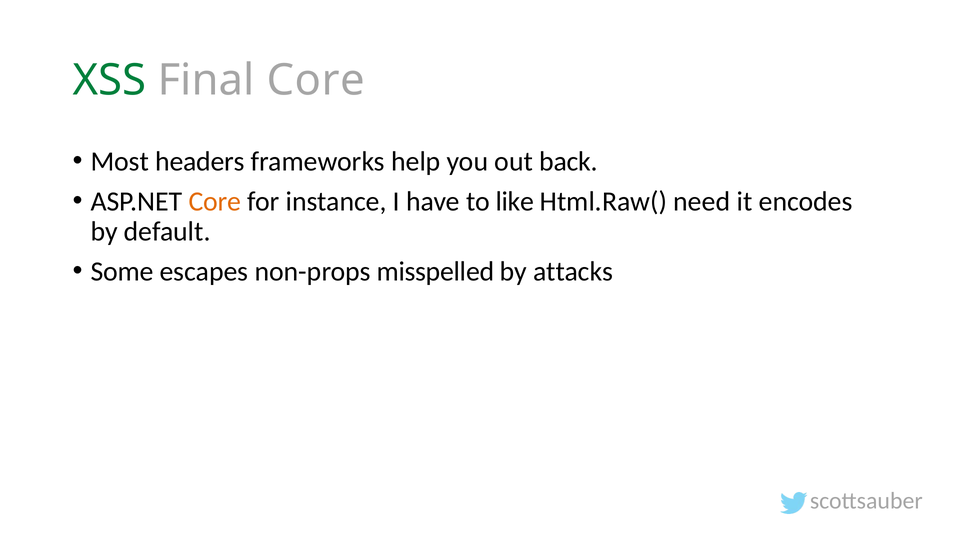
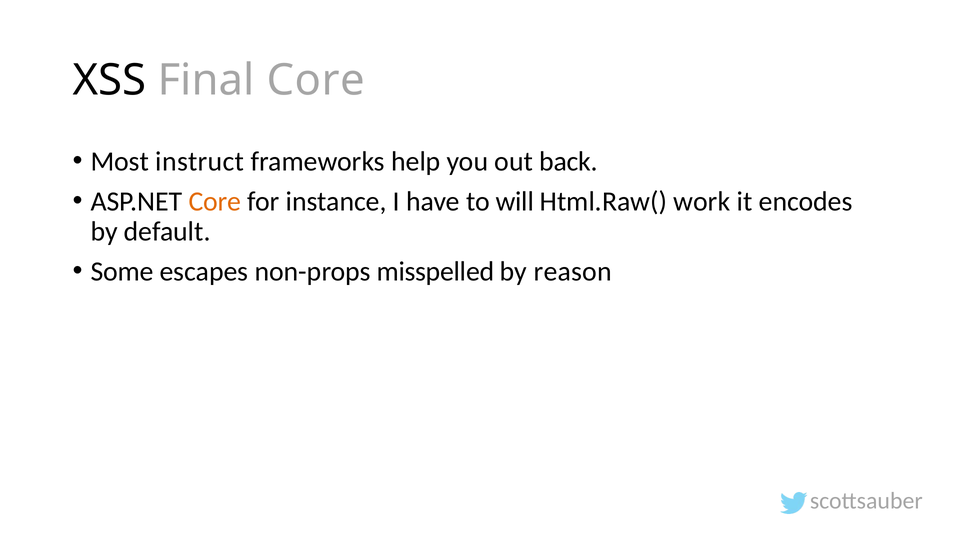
XSS colour: green -> black (110, 80)
headers: headers -> instruct (200, 161)
like: like -> will (515, 201)
need: need -> work (702, 201)
attacks: attacks -> reason (573, 271)
